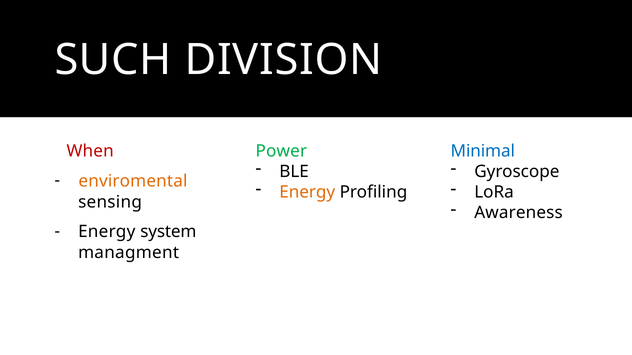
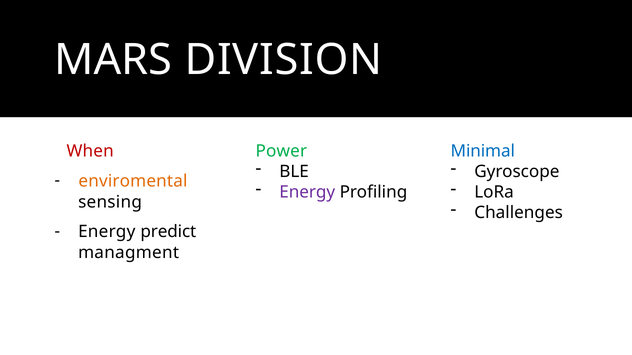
SUCH: SUCH -> MARS (113, 60)
Energy colour: orange -> purple (307, 192)
Awareness: Awareness -> Challenges (519, 213)
system: system -> predict (168, 232)
